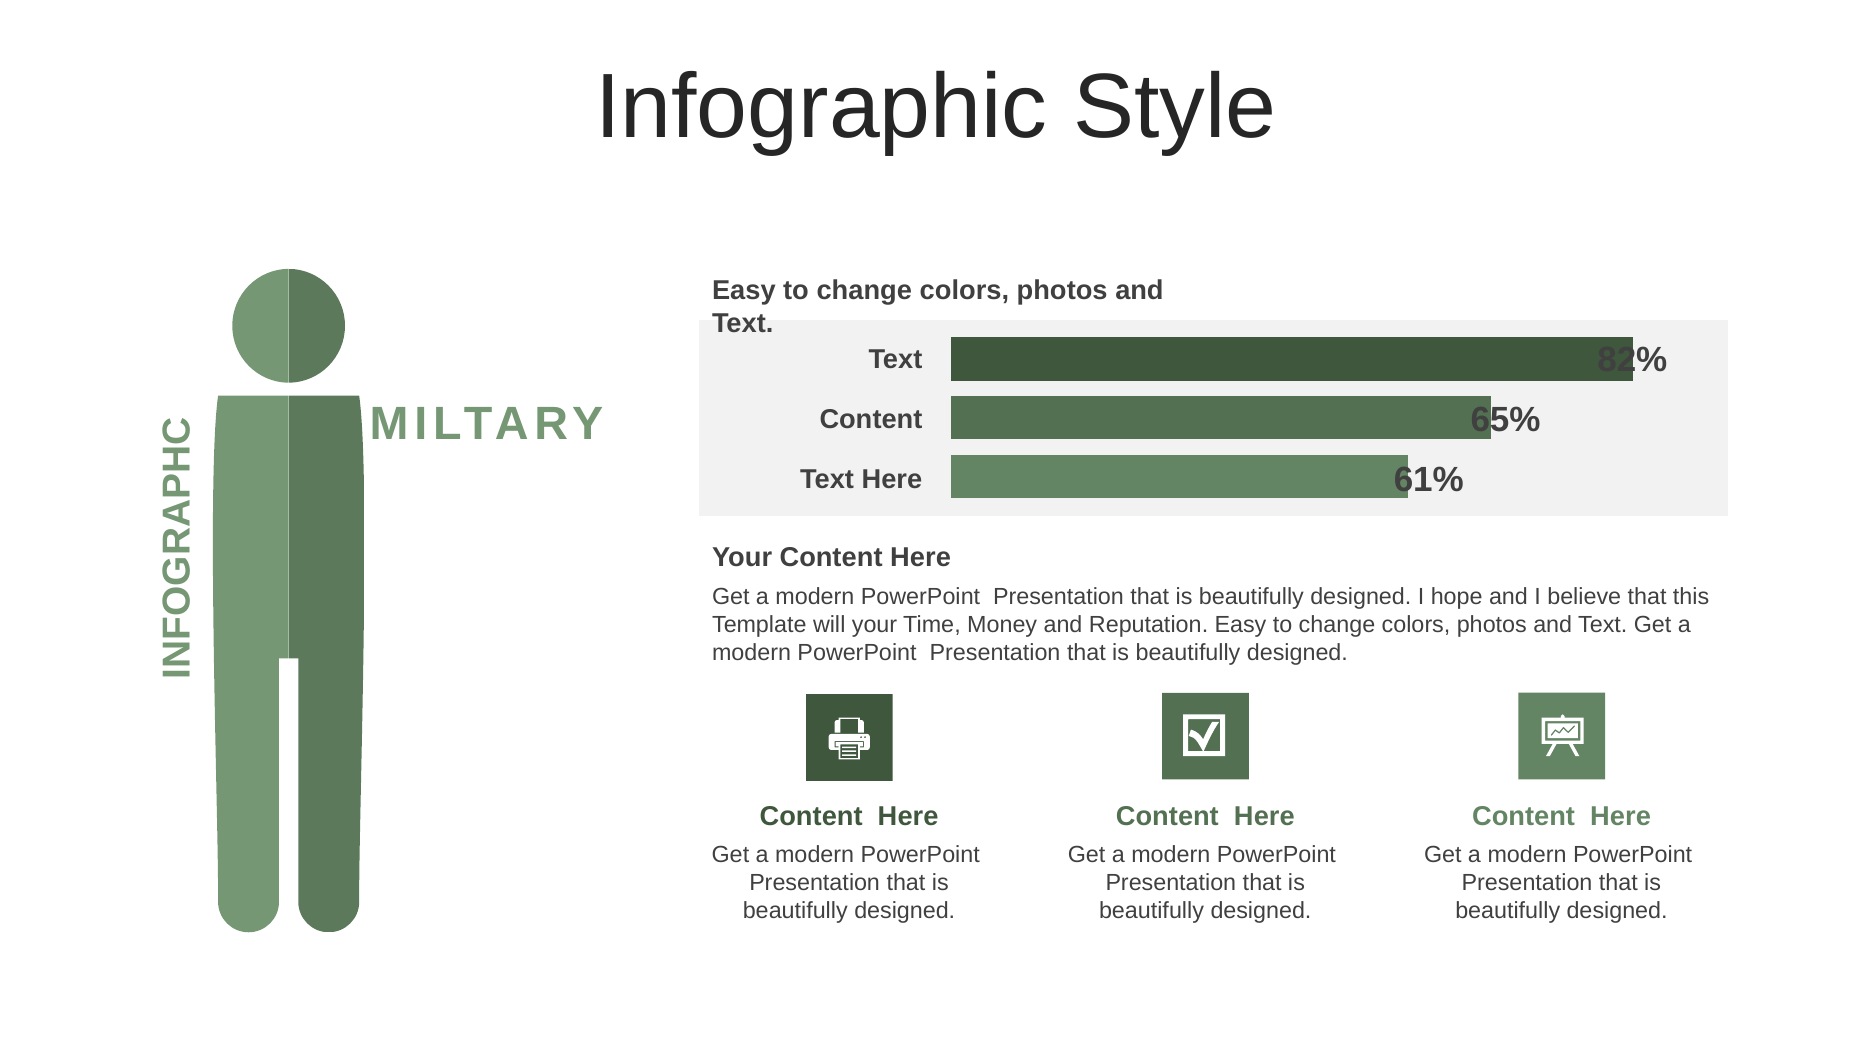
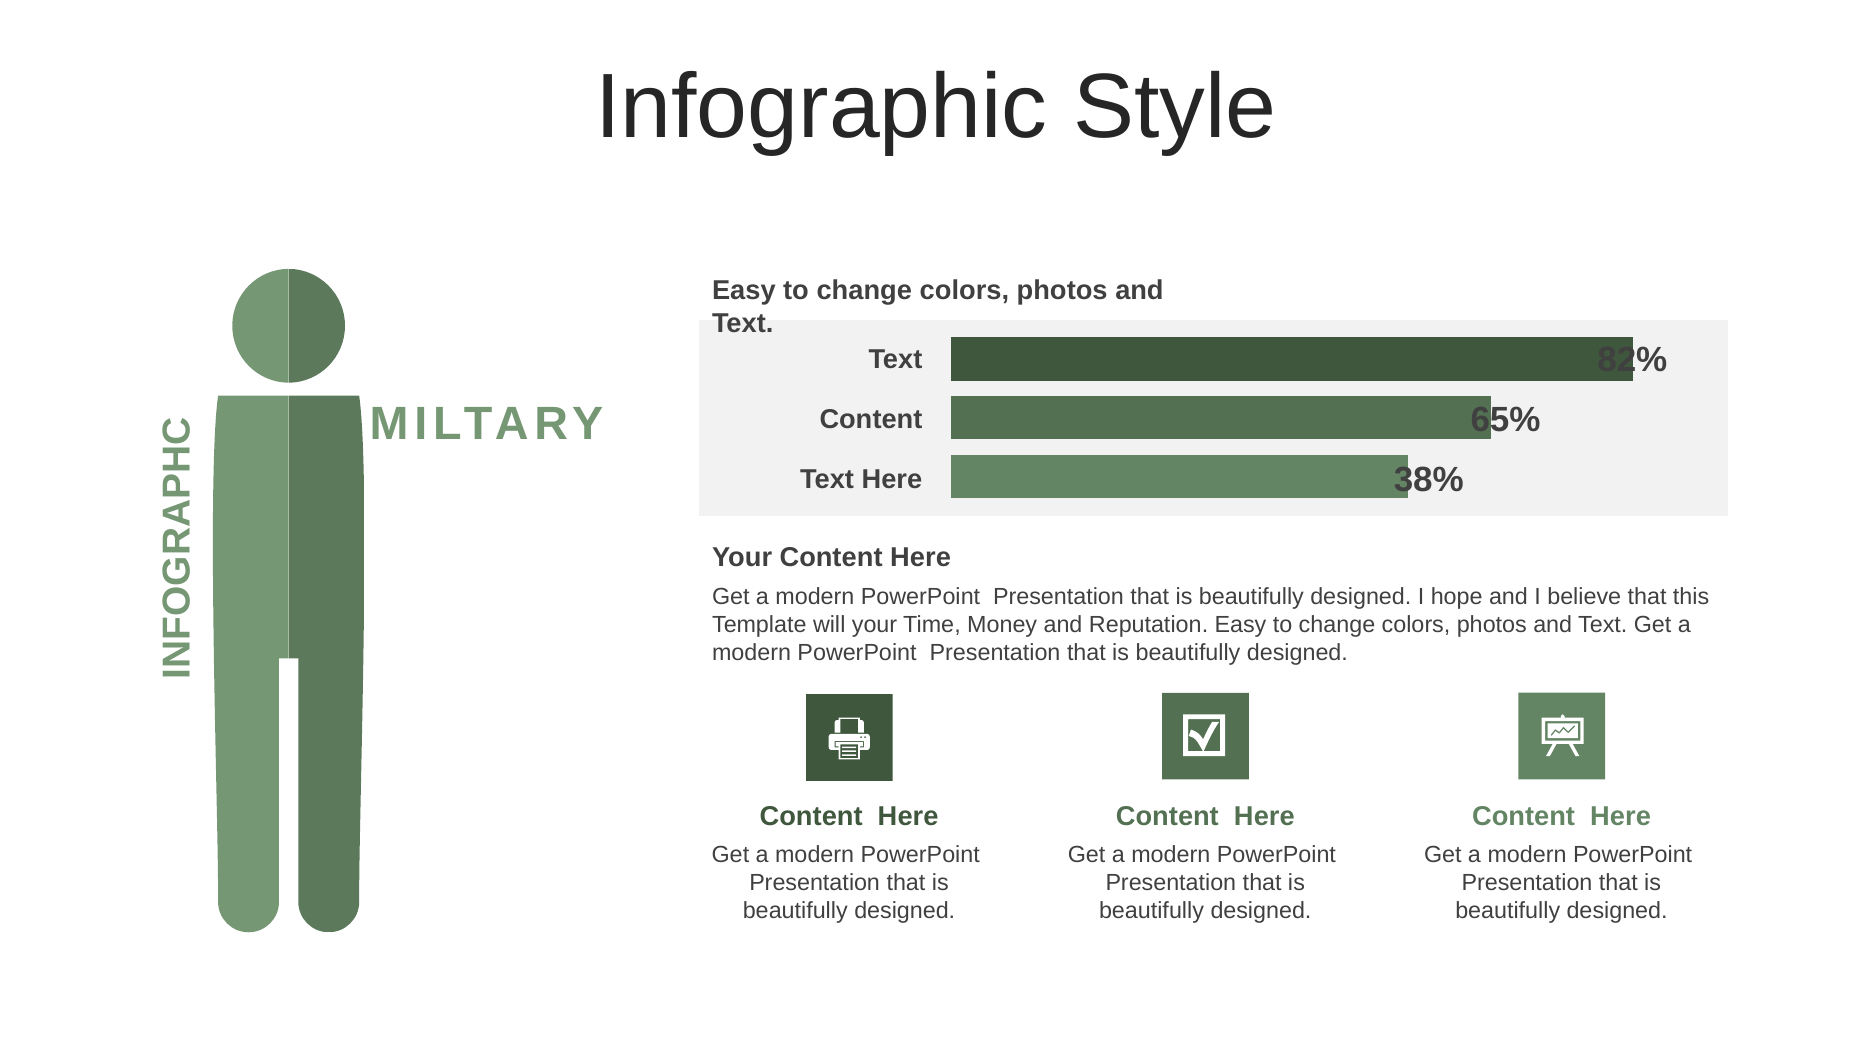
61%: 61% -> 38% (1429, 480)
